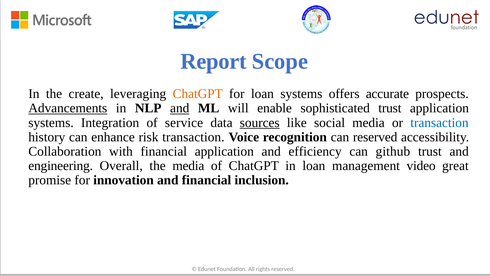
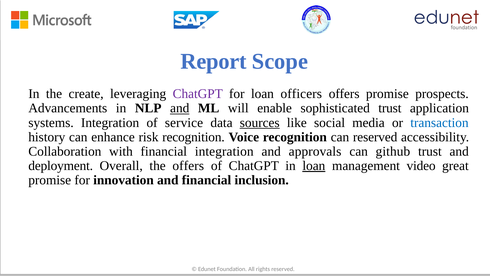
ChatGPT colour: orange -> purple (198, 94)
loan systems: systems -> officers (301, 94)
offers accurate: accurate -> promise (387, 94)
Advancements underline: present -> none (68, 108)
risk transaction: transaction -> recognition (193, 137)
financial application: application -> integration (224, 151)
efficiency: efficiency -> approvals (315, 151)
engineering: engineering -> deployment (61, 166)
the media: media -> offers (188, 166)
loan underline: none -> present (314, 166)
